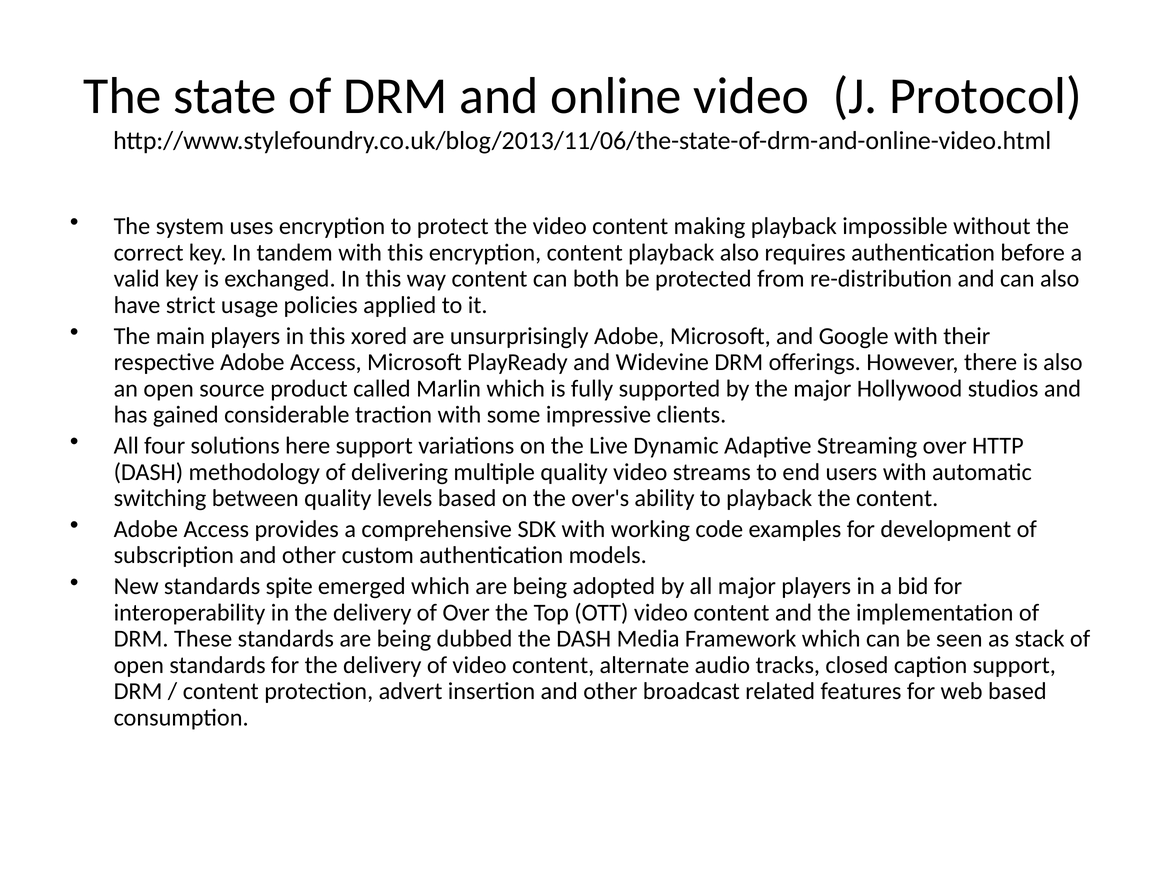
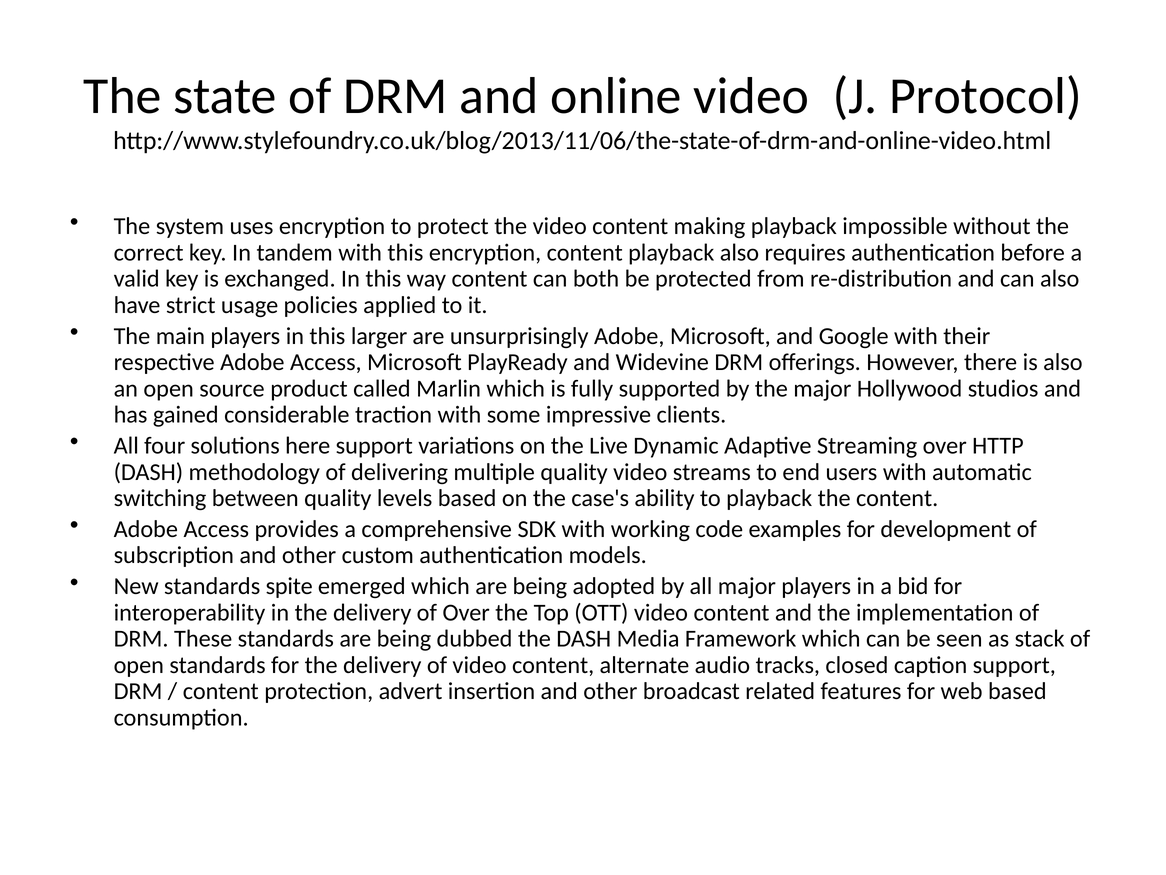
xored: xored -> larger (379, 336)
over's: over's -> case's (600, 498)
